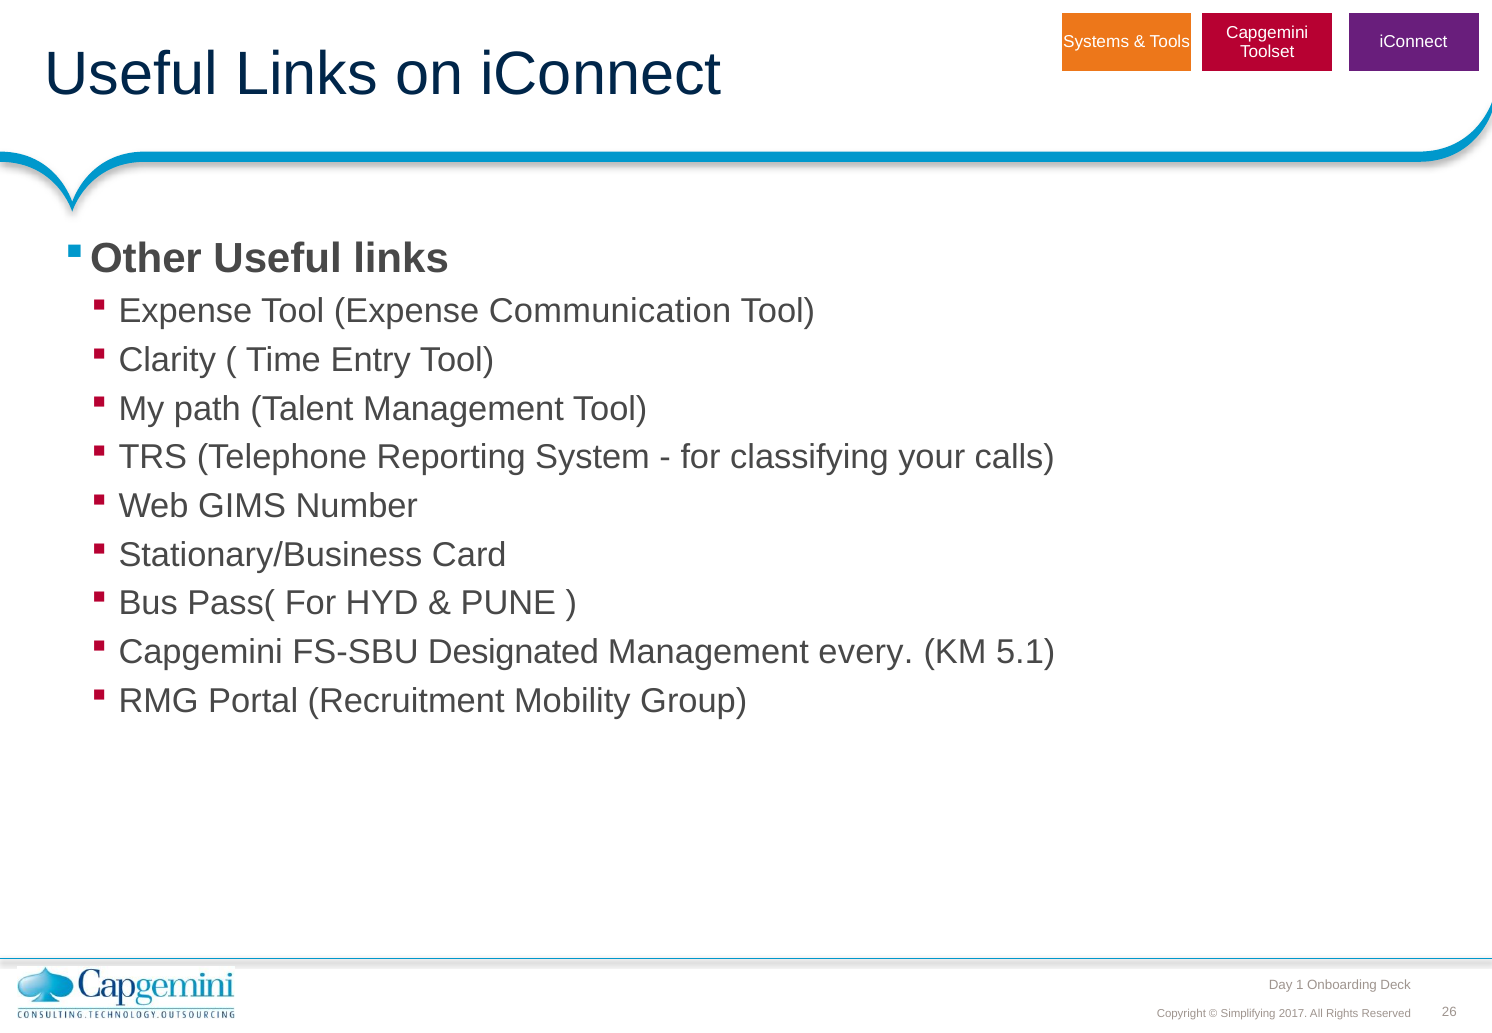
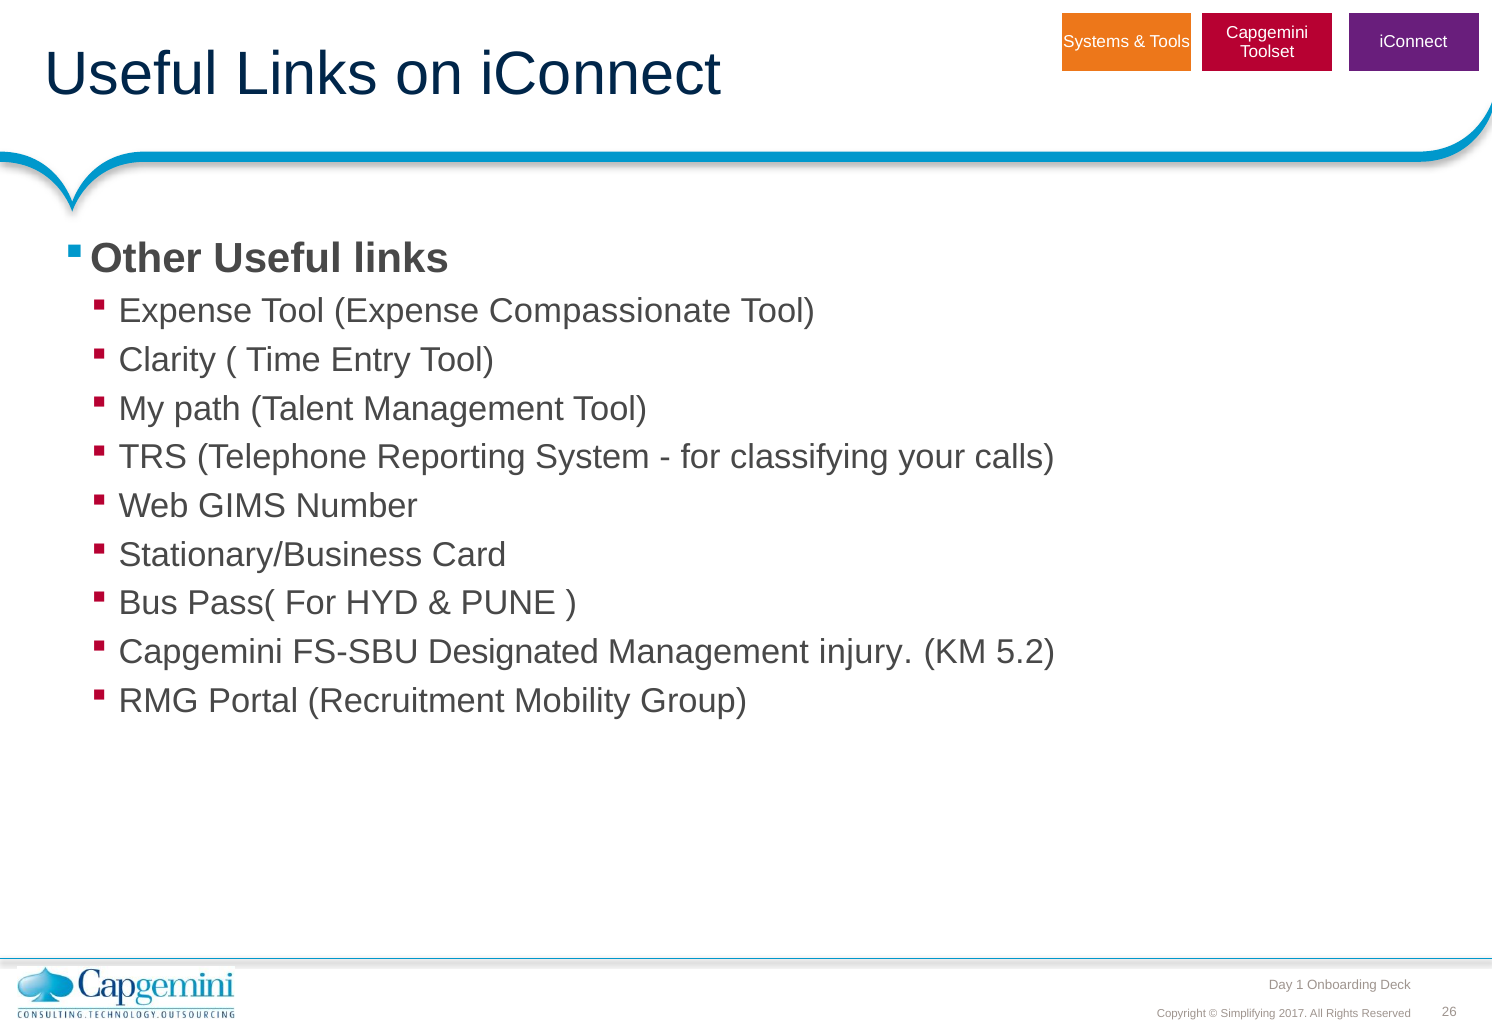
Communication: Communication -> Compassionate (610, 311)
every: every -> injury (866, 652)
5.1: 5.1 -> 5.2 (1026, 652)
